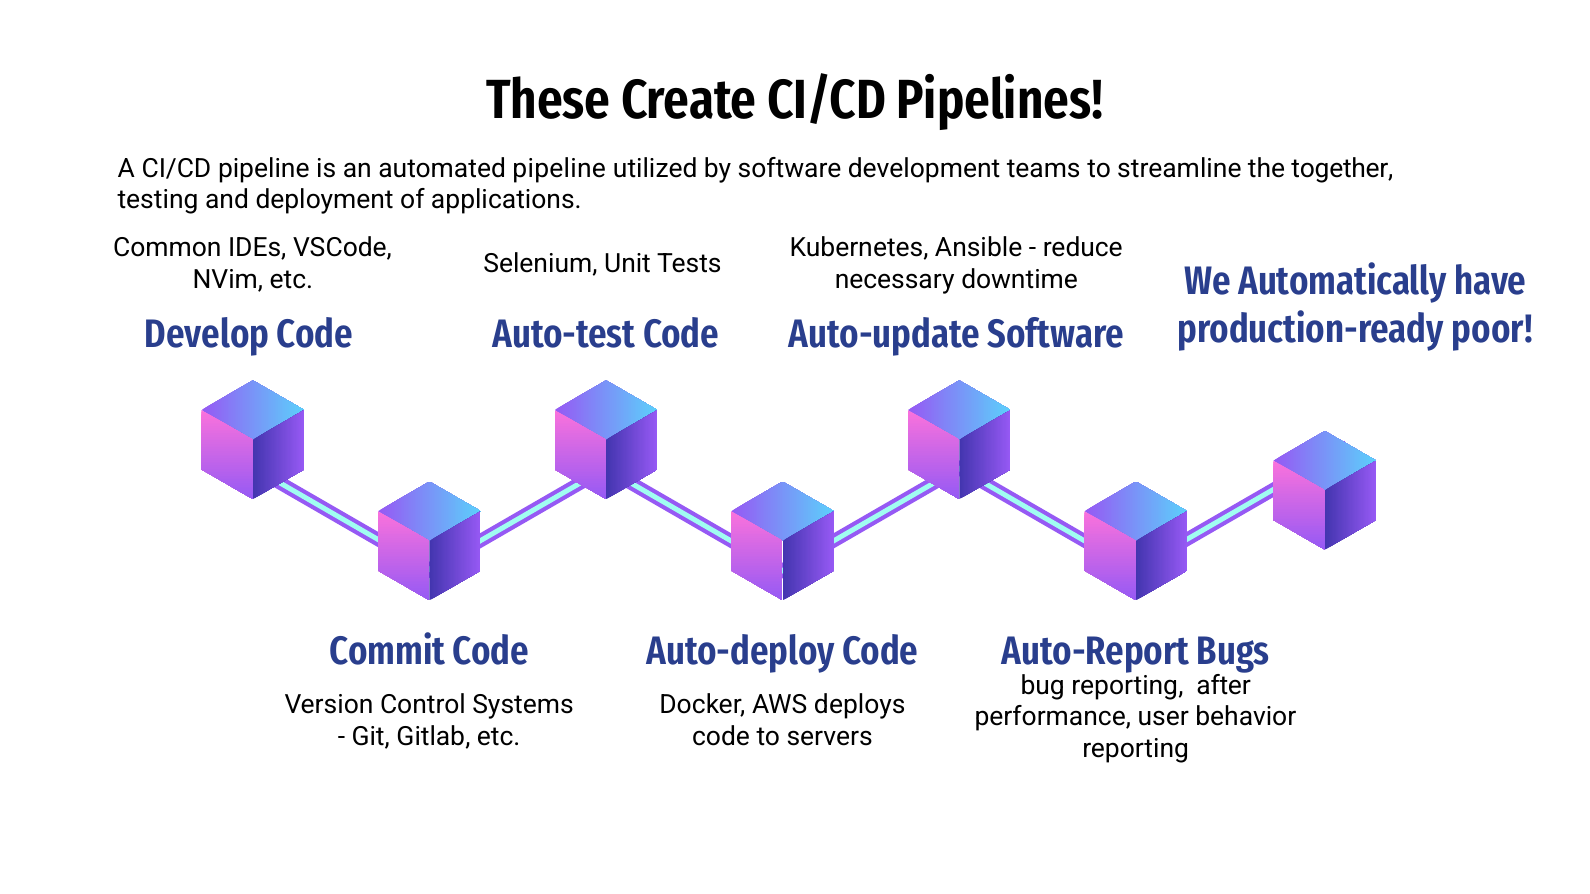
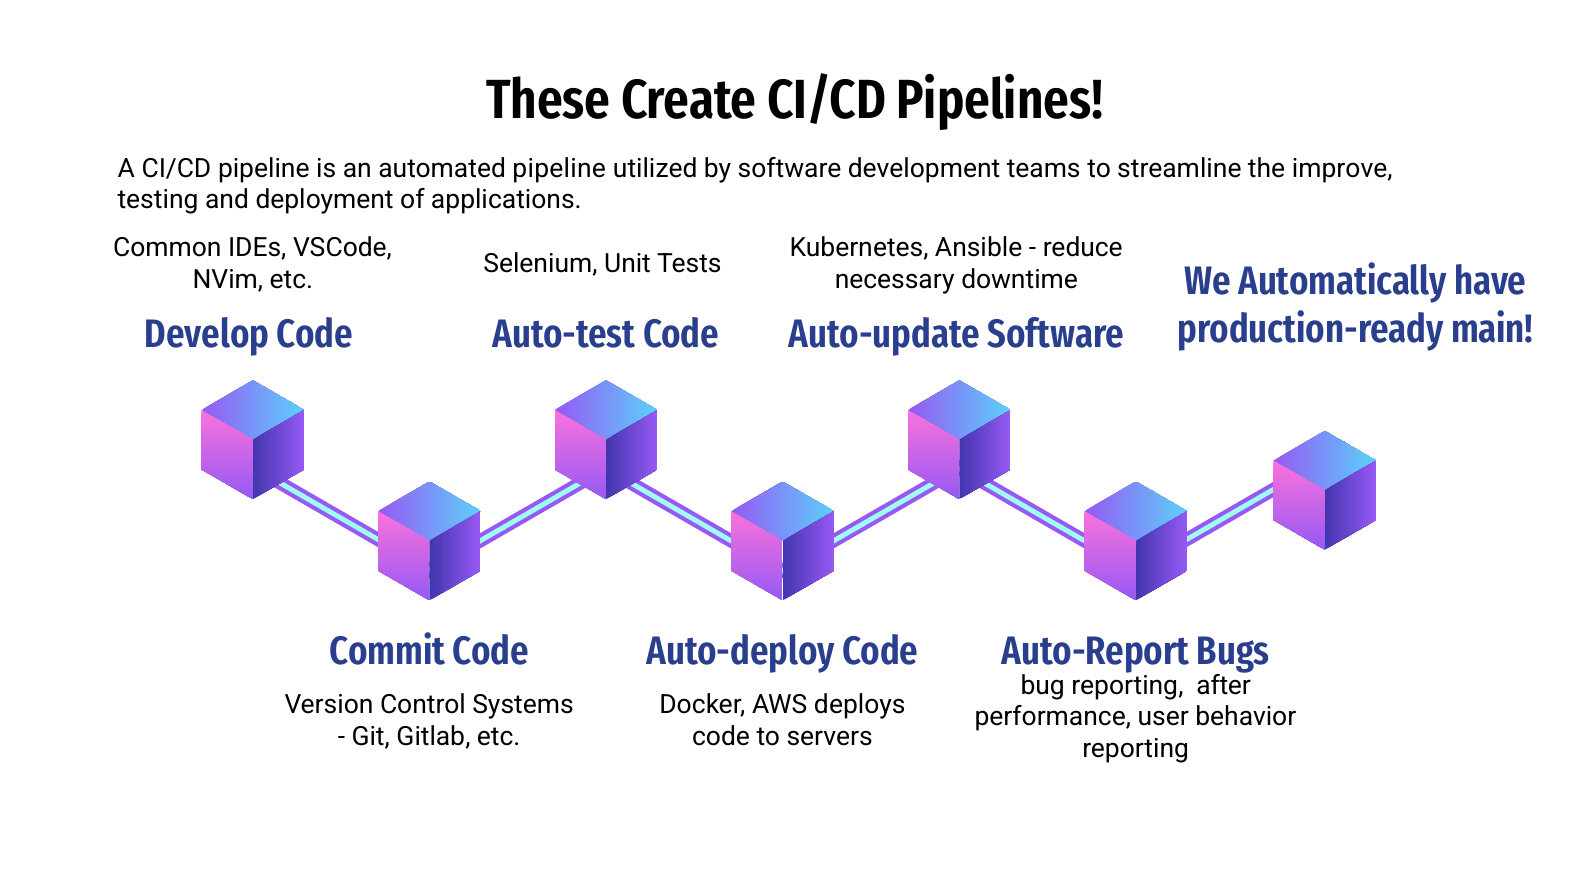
together: together -> improve (1342, 168)
poor: poor -> main (1492, 329)
